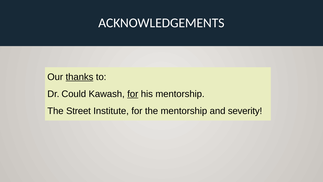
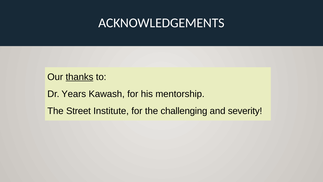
Could: Could -> Years (74, 94)
for underline: present -> none (133, 94)
the mentorship: mentorship -> challenging (184, 111)
